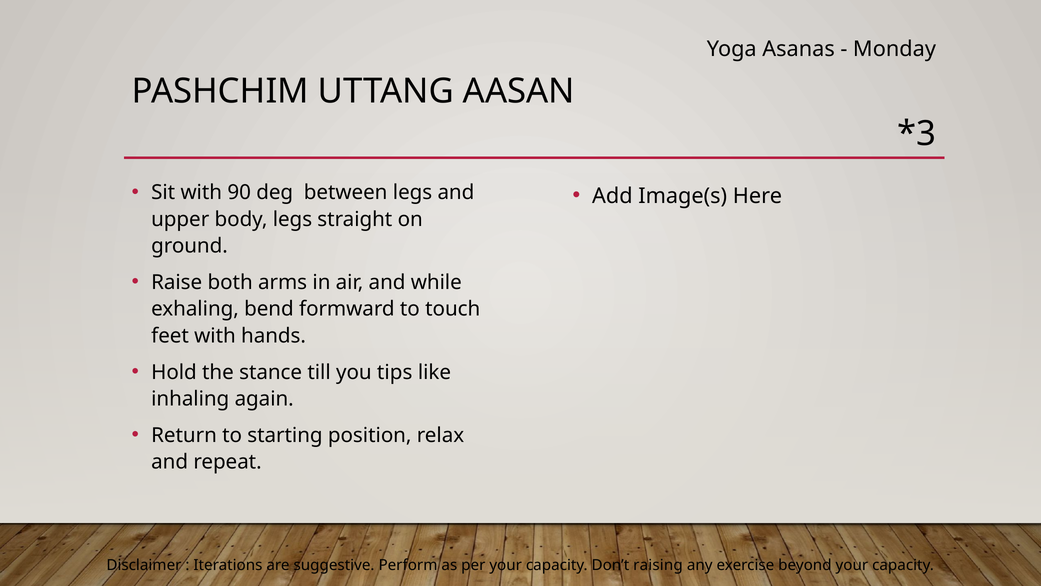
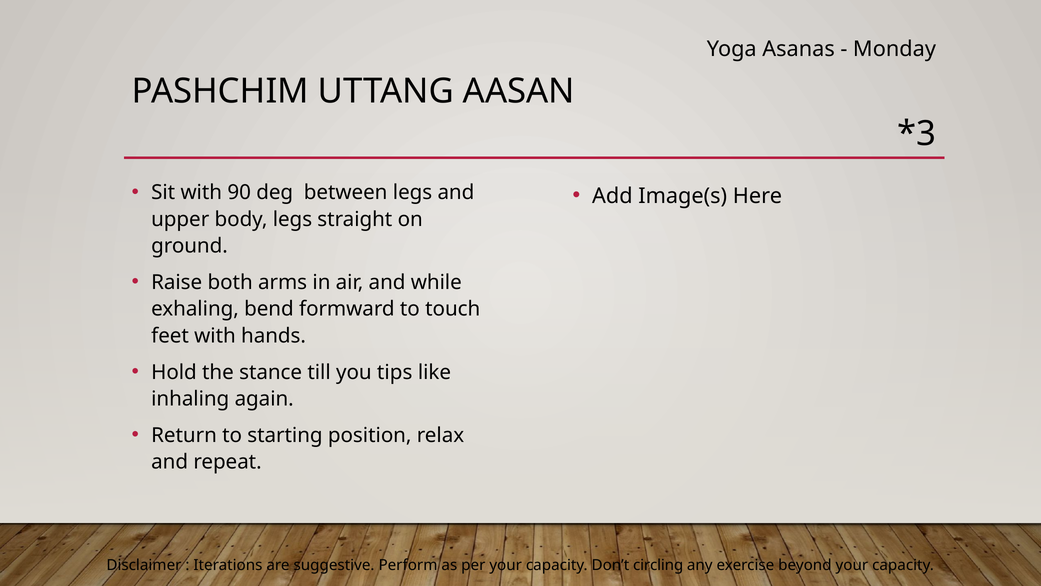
raising: raising -> circling (658, 565)
